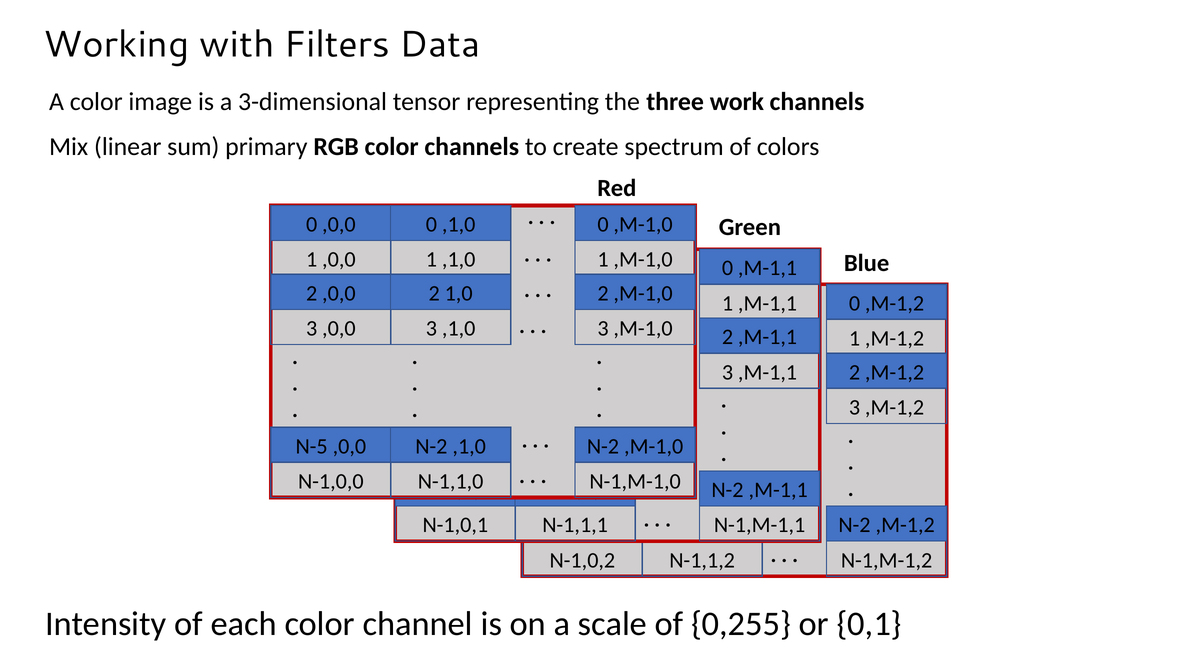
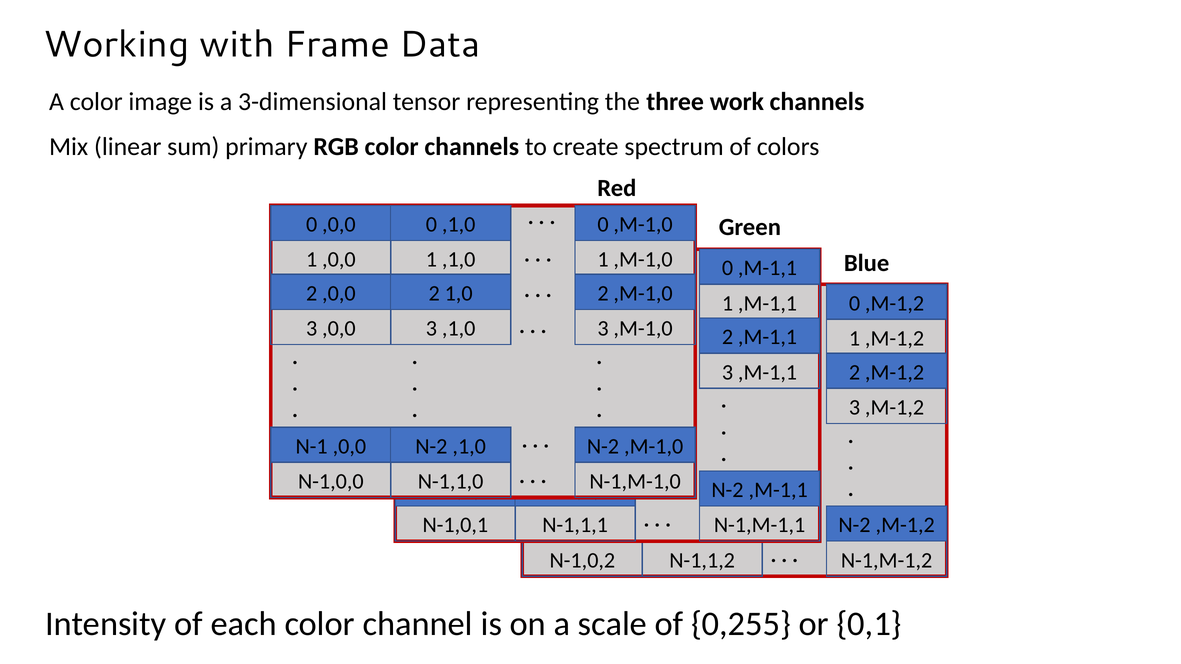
Filters: Filters -> Frame (337, 45)
N-5: N-5 -> N-1 (312, 446)
